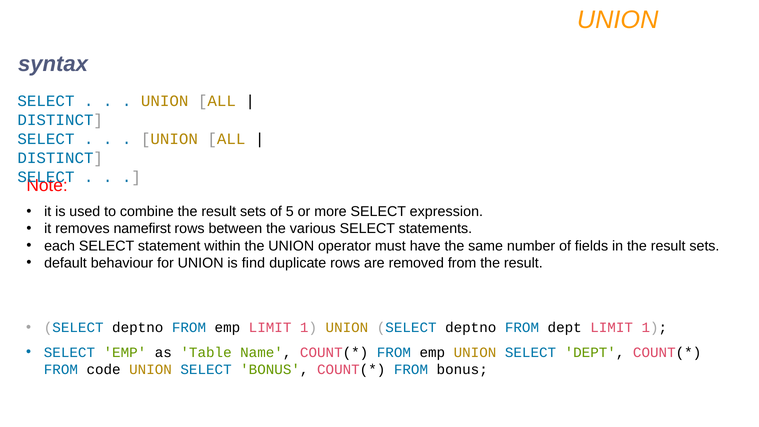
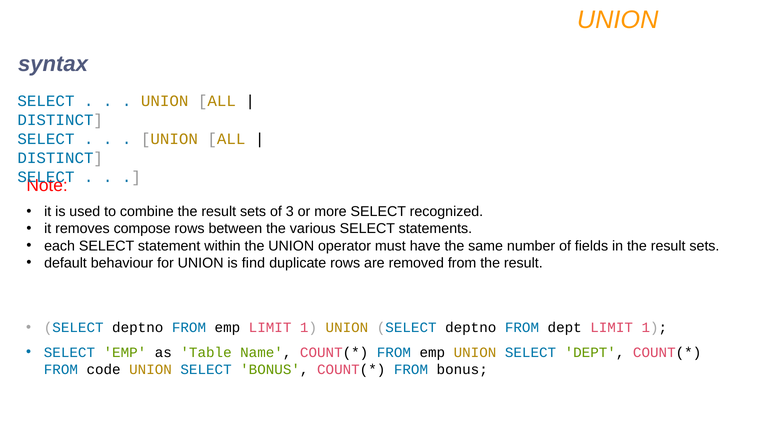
5: 5 -> 3 (290, 212)
expression: expression -> recognized (446, 212)
namefirst: namefirst -> compose (142, 229)
